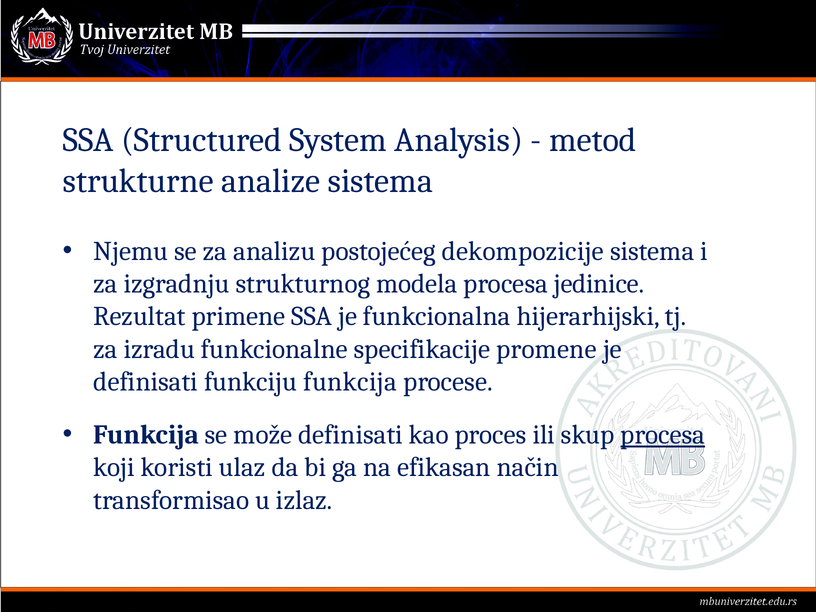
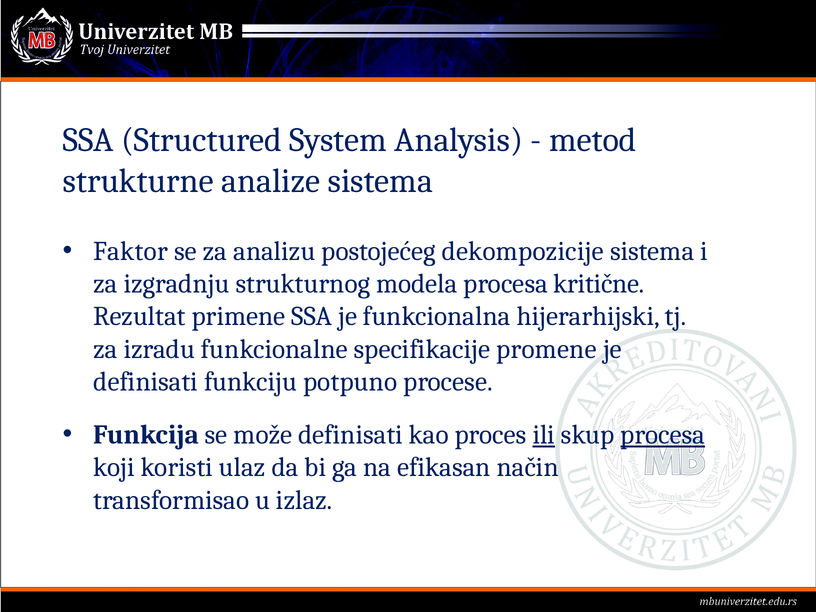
Njemu: Njemu -> Faktor (131, 251)
jedinice: jedinice -> kritične (599, 284)
funkciju funkcija: funkcija -> potpuno (350, 382)
ili underline: none -> present (544, 435)
